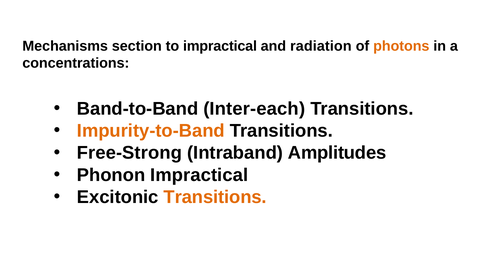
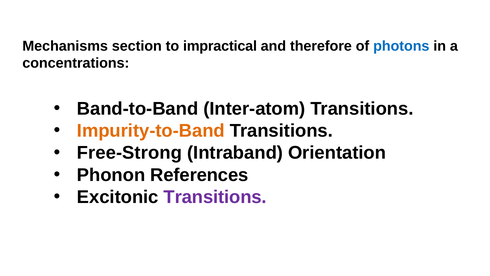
radiation: radiation -> therefore (321, 46)
photons colour: orange -> blue (401, 46)
Inter-each: Inter-each -> Inter-atom (254, 109)
Amplitudes: Amplitudes -> Orientation (337, 153)
Phonon Impractical: Impractical -> References (199, 175)
Transitions colour: orange -> purple (215, 197)
